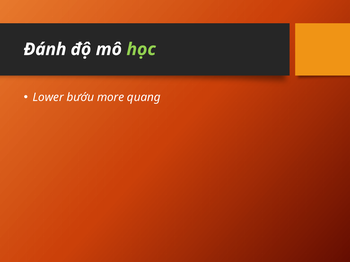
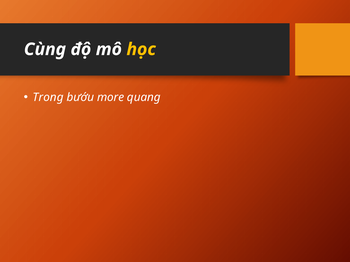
Đánh: Đánh -> Cùng (45, 49)
học colour: light green -> yellow (141, 49)
Lower: Lower -> Trong (48, 97)
